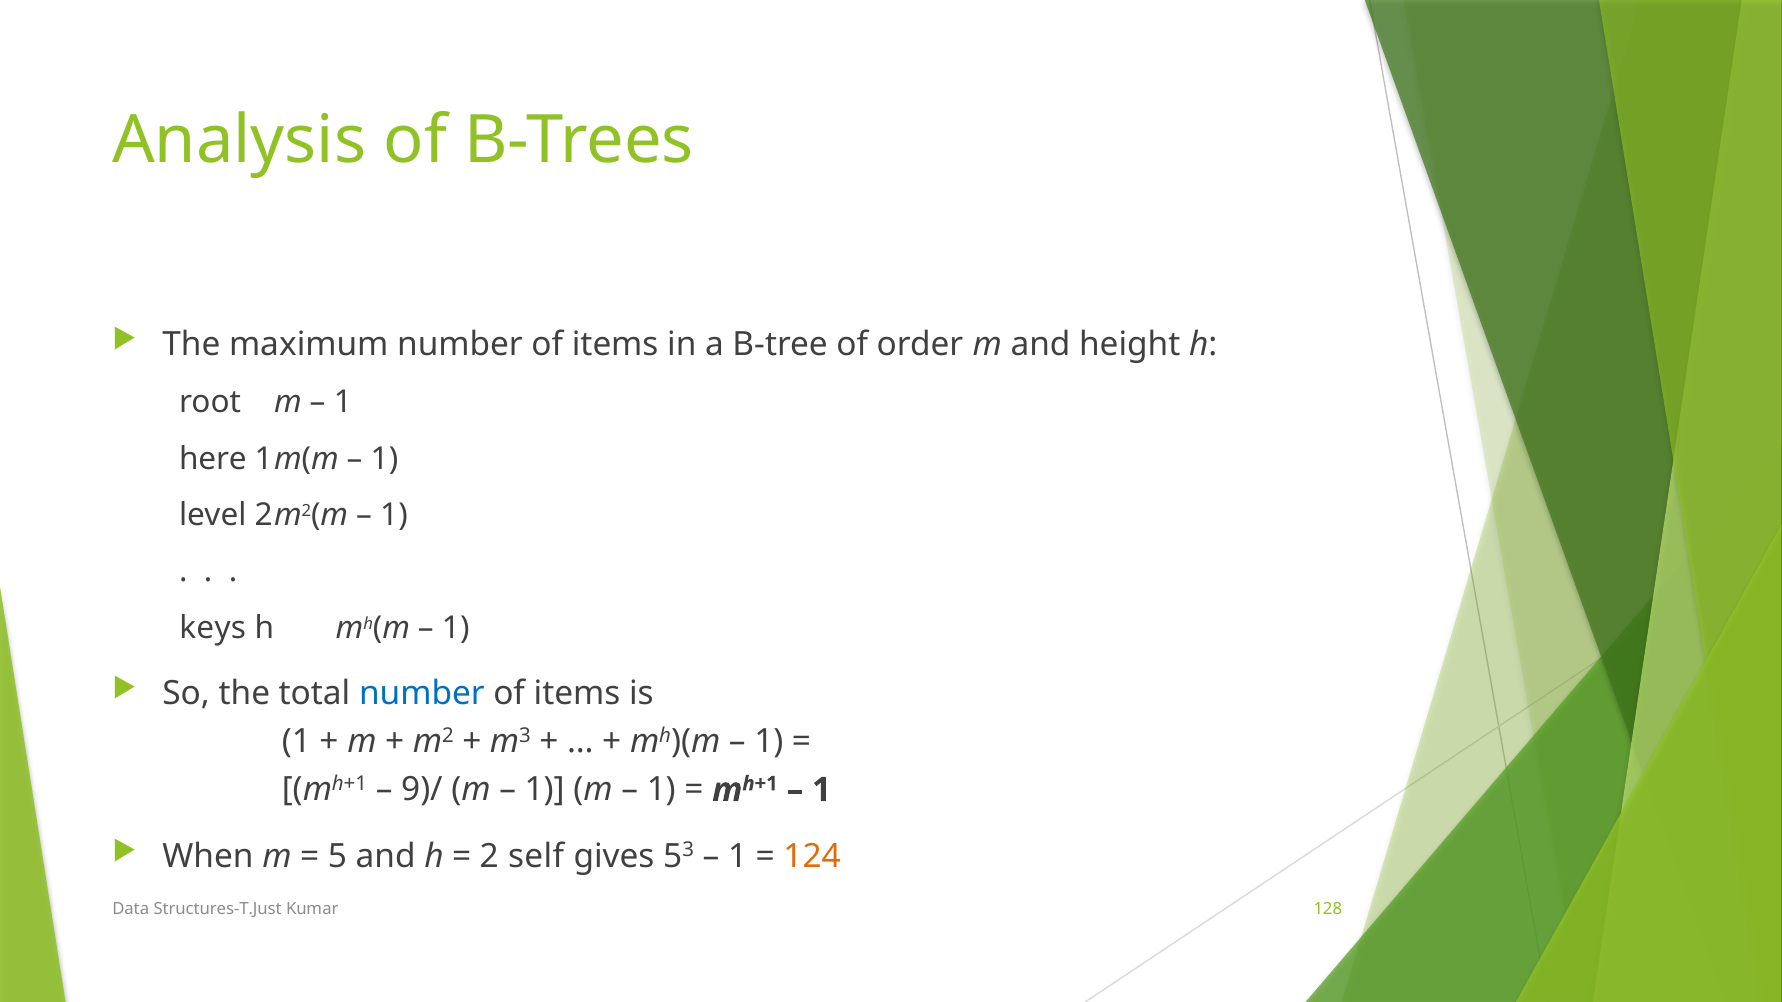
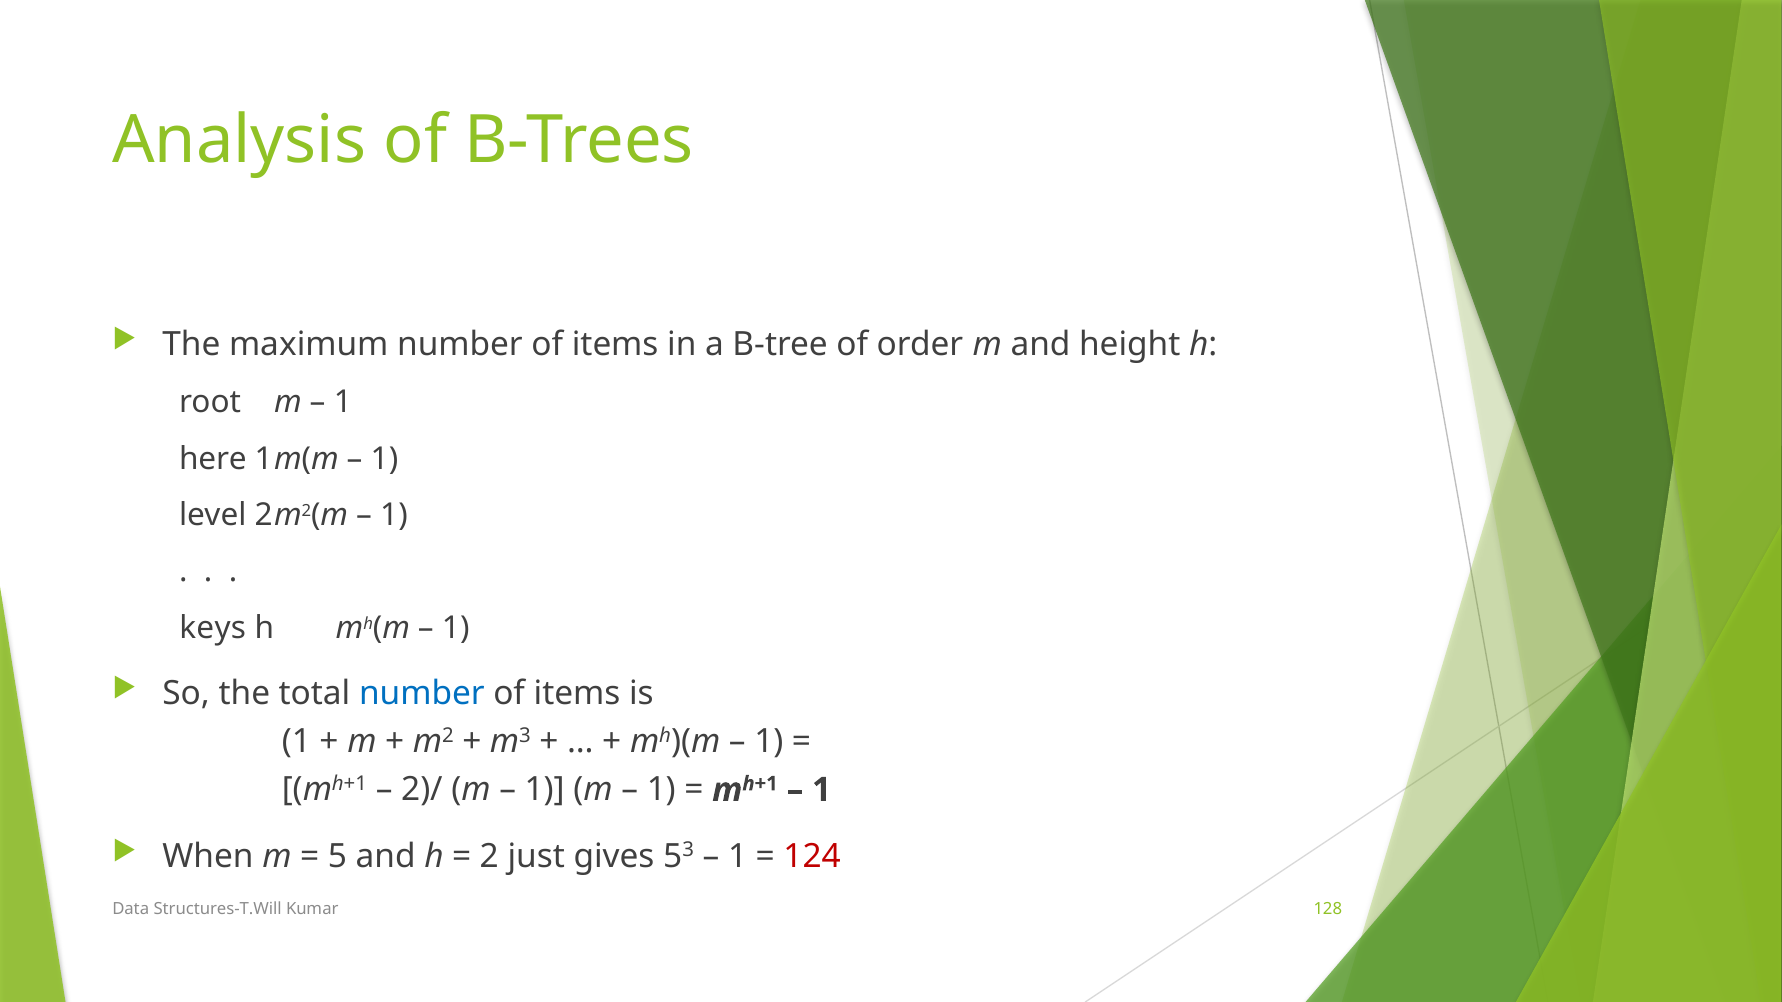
9)/: 9)/ -> 2)/ (422, 790)
self: self -> just (536, 857)
124 colour: orange -> red (812, 857)
Structures-T.Just: Structures-T.Just -> Structures-T.Will (218, 909)
